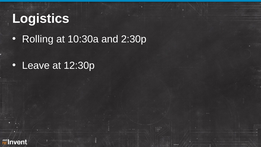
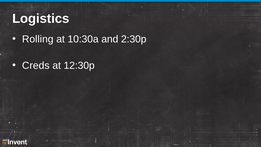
Leave: Leave -> Creds (36, 65)
